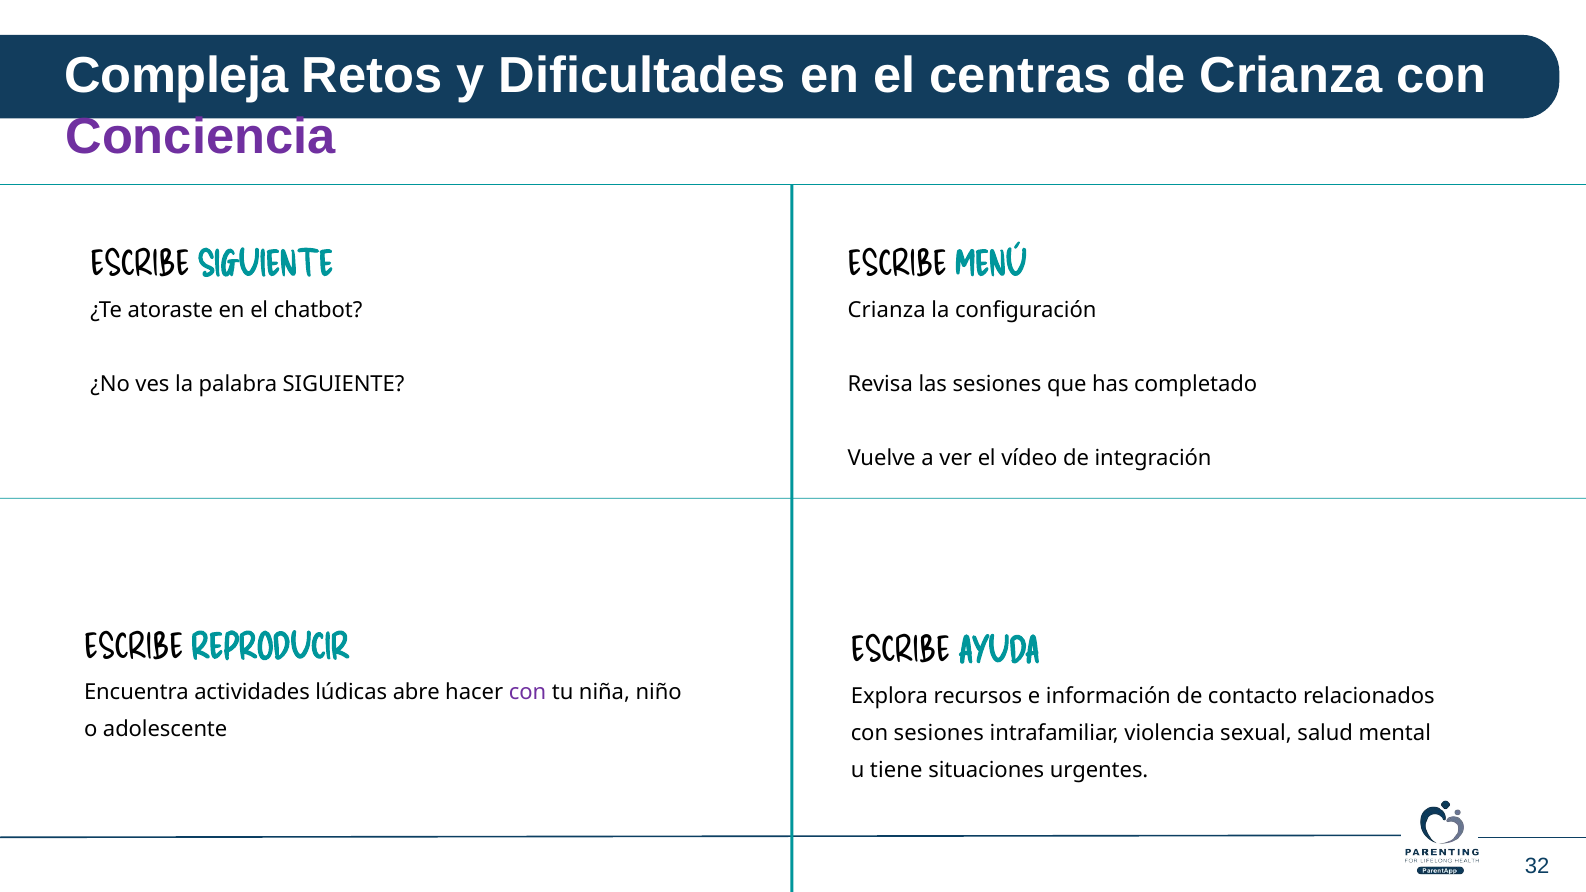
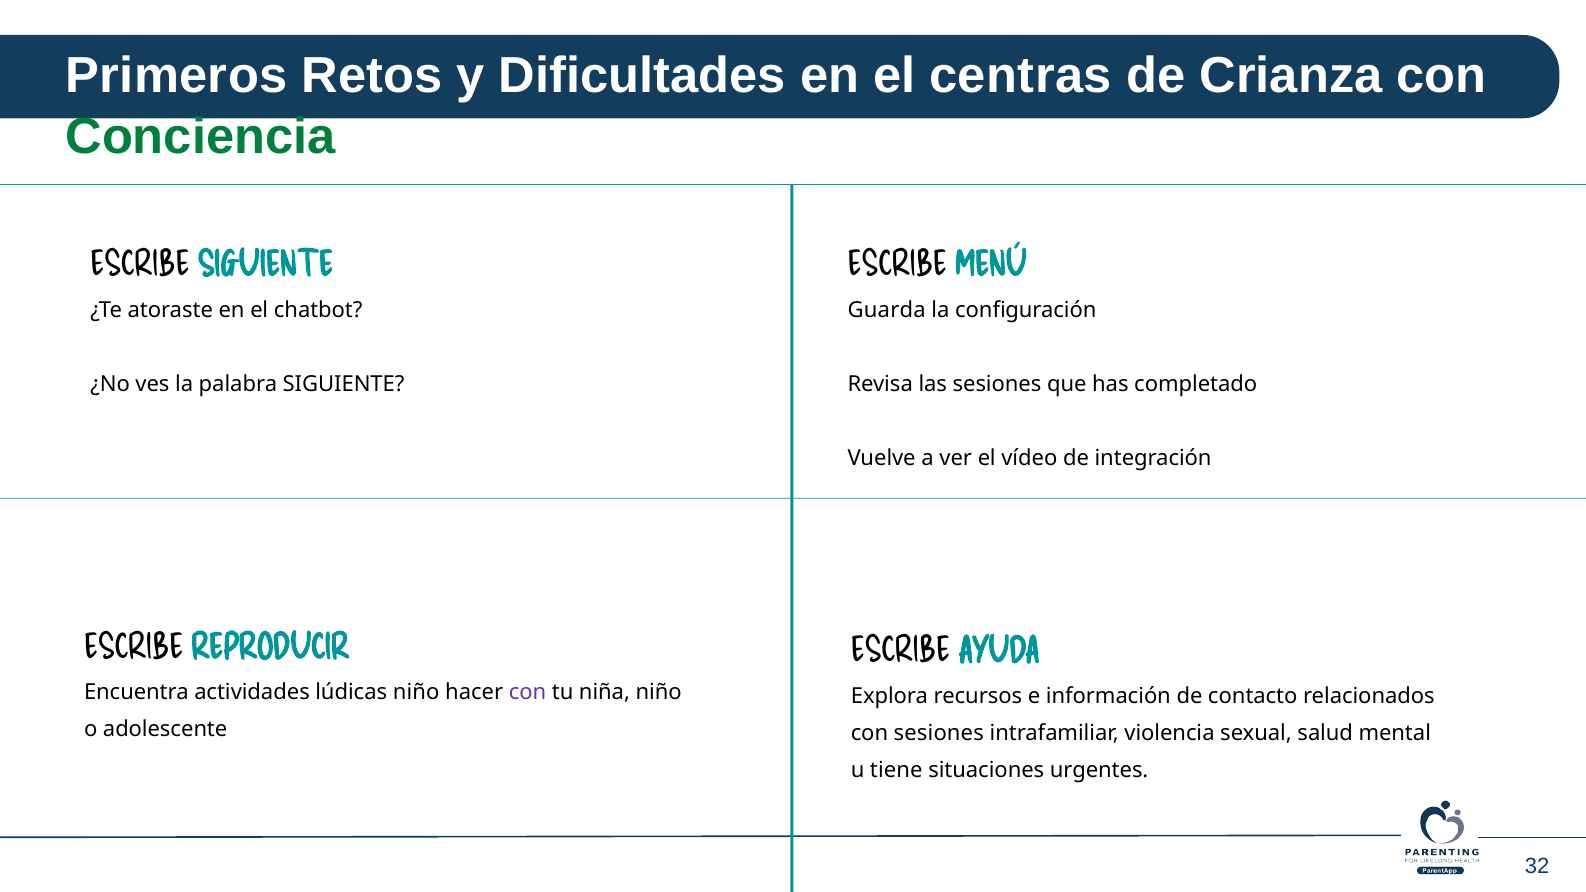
Compleja: Compleja -> Primeros (176, 76)
Conciencia colour: purple -> green (201, 137)
Crianza: Crianza -> Guarda (887, 310)
lúdicas abre: abre -> niño (416, 693)
